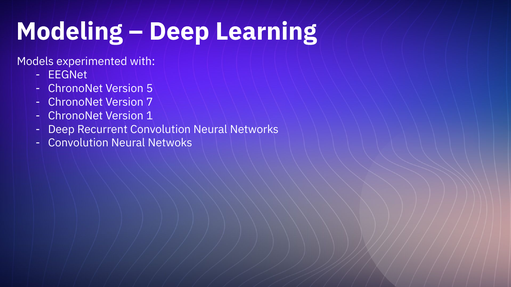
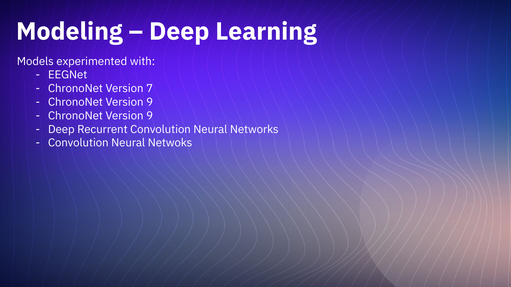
5: 5 -> 7 (150, 89)
7: 7 -> 9 (150, 102)
1: 1 -> 9 (150, 116)
